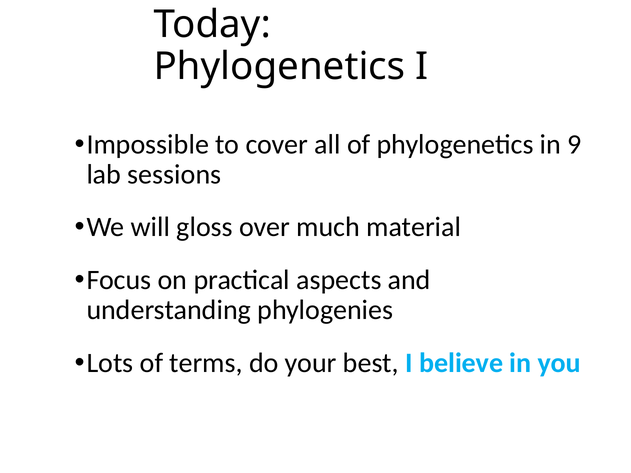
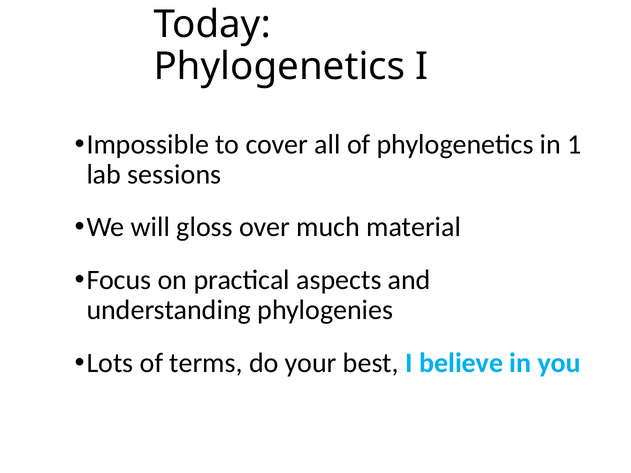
9: 9 -> 1 (575, 144)
